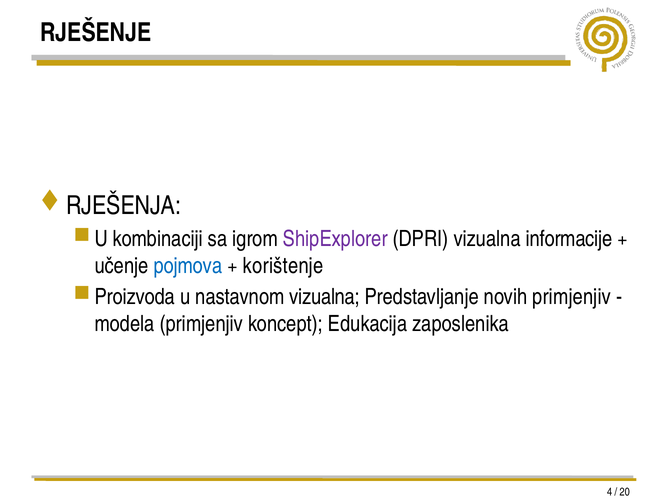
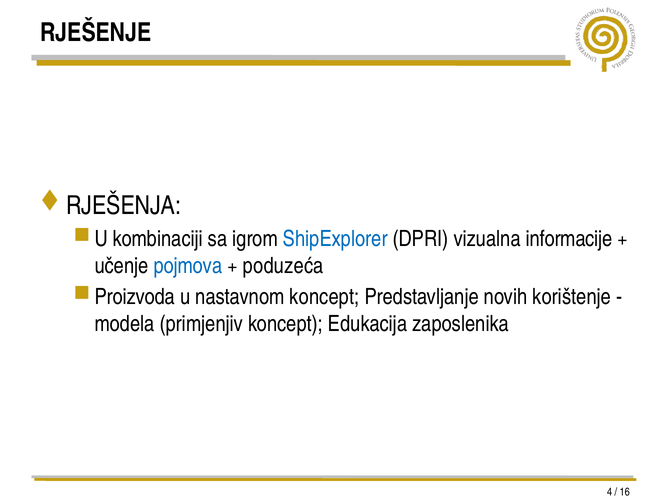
ShipExplorer colour: purple -> blue (335, 239)
korištenje: korištenje -> poduzeća (283, 265)
nastavnom vizualna: vizualna -> koncept (324, 297)
novih primjenjiv: primjenjiv -> korištenje (572, 297)
20: 20 -> 16 (625, 492)
